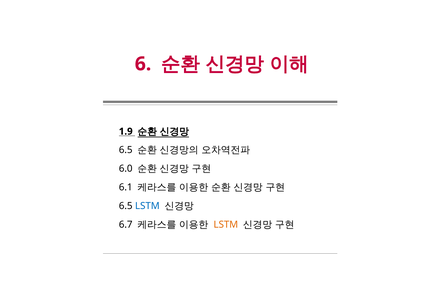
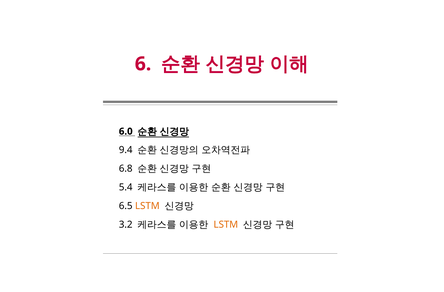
1.9: 1.9 -> 6.0 (126, 131)
6.5: 6.5 -> 9.4 (126, 150)
6.0: 6.0 -> 6.8 (126, 168)
6.1: 6.1 -> 5.4 (126, 187)
LSTM colour: blue -> orange (147, 206)
6.7: 6.7 -> 3.2 (126, 224)
